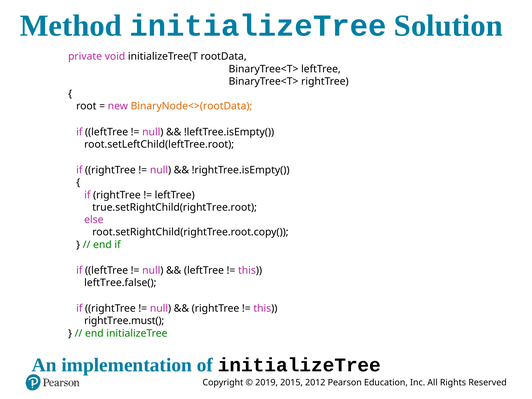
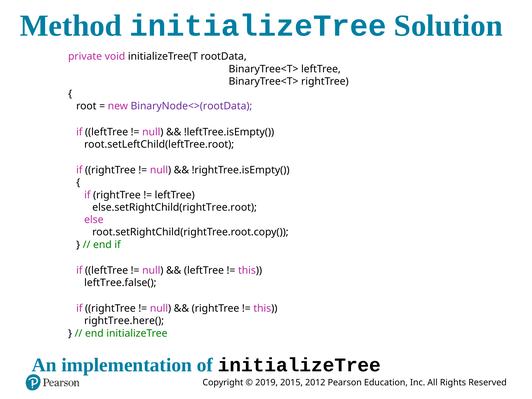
BinaryNode<>(rootData colour: orange -> purple (191, 106)
true.setRightChild(rightTree.root: true.setRightChild(rightTree.root -> else.setRightChild(rightTree.root (175, 207)
rightTree.must(: rightTree.must( -> rightTree.here( (124, 321)
